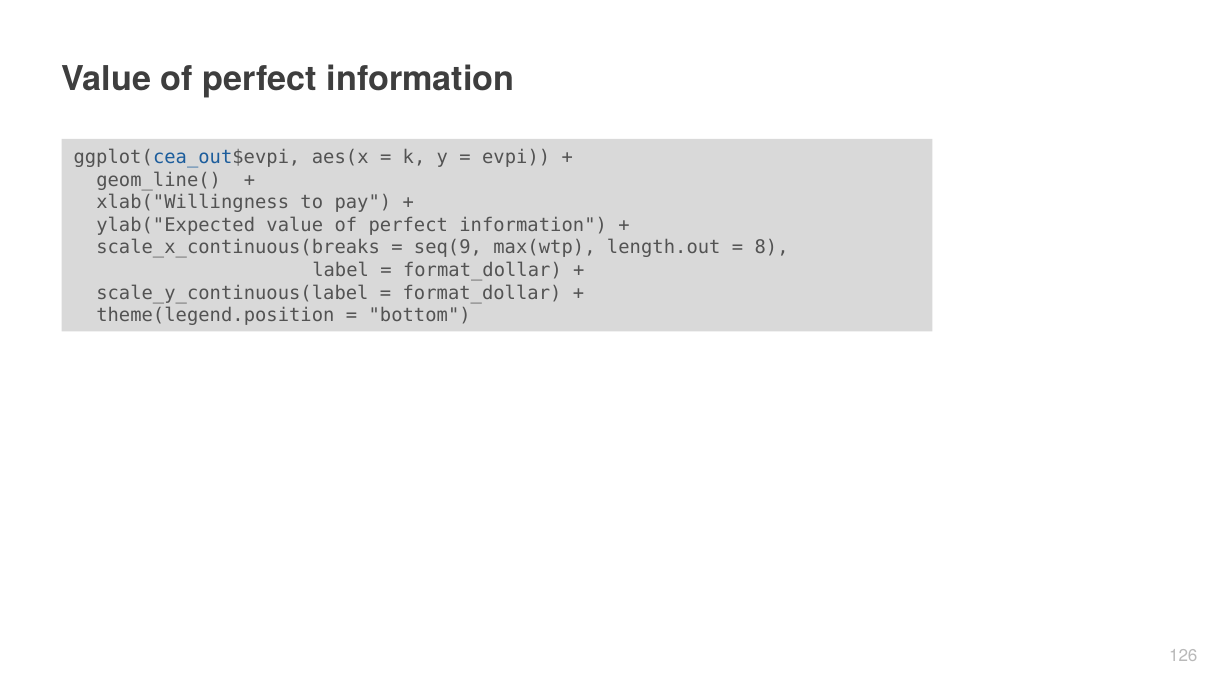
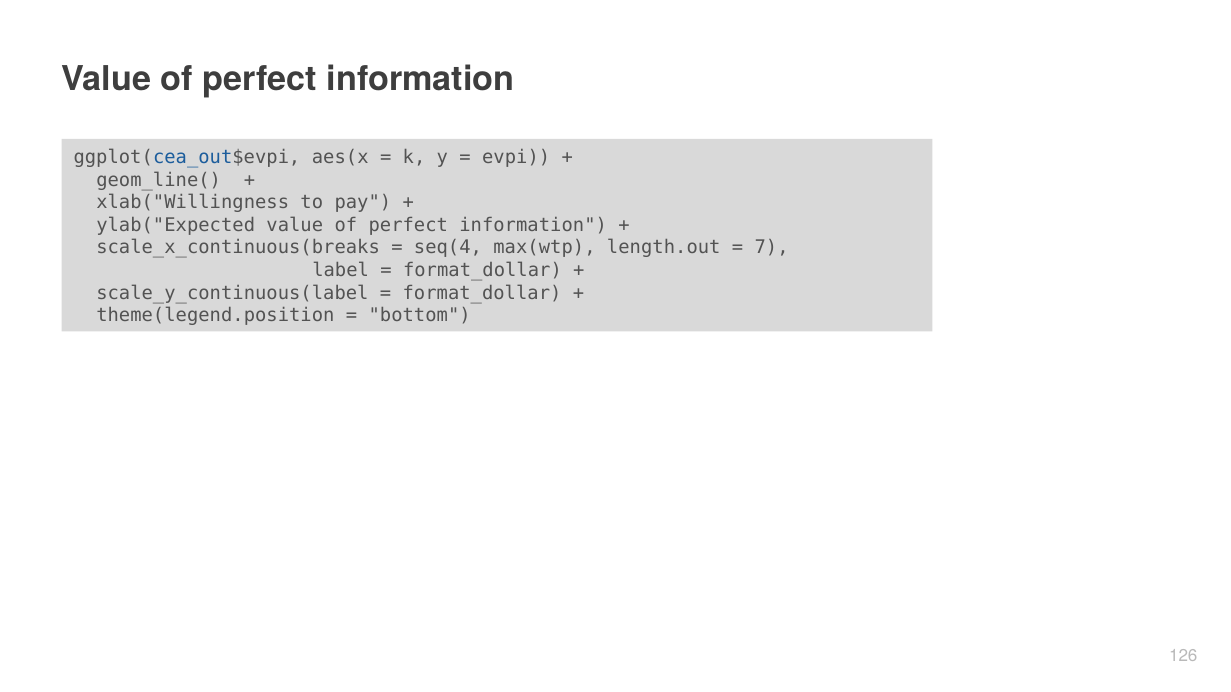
seq(9: seq(9 -> seq(4 (448, 248)
8: 8 -> 7 (772, 248)
